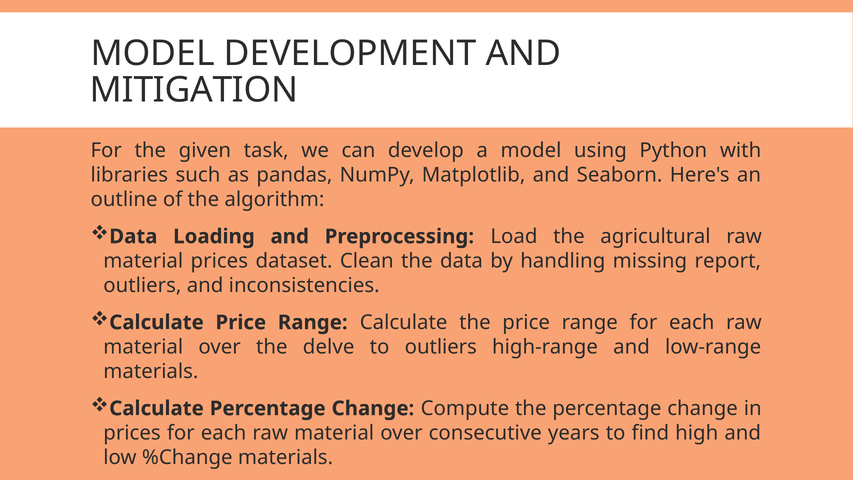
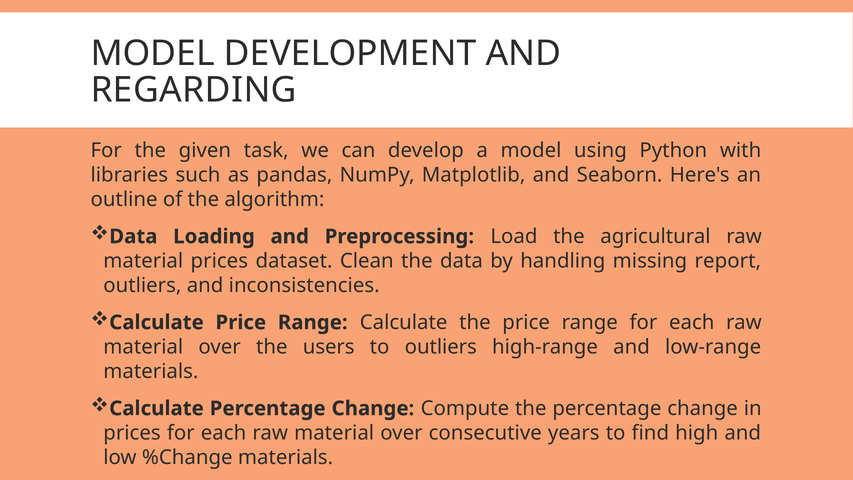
MITIGATION: MITIGATION -> REGARDING (194, 90)
delve: delve -> users (329, 347)
